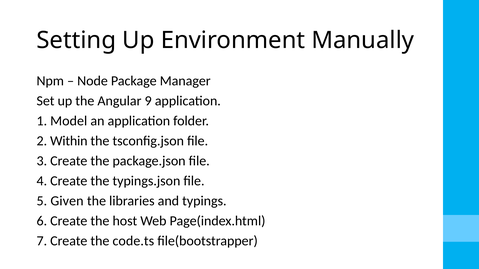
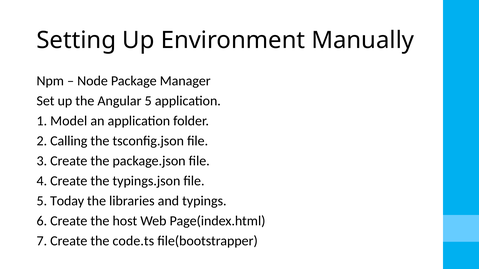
Angular 9: 9 -> 5 (148, 101)
Within: Within -> Calling (69, 141)
Given: Given -> Today (67, 201)
